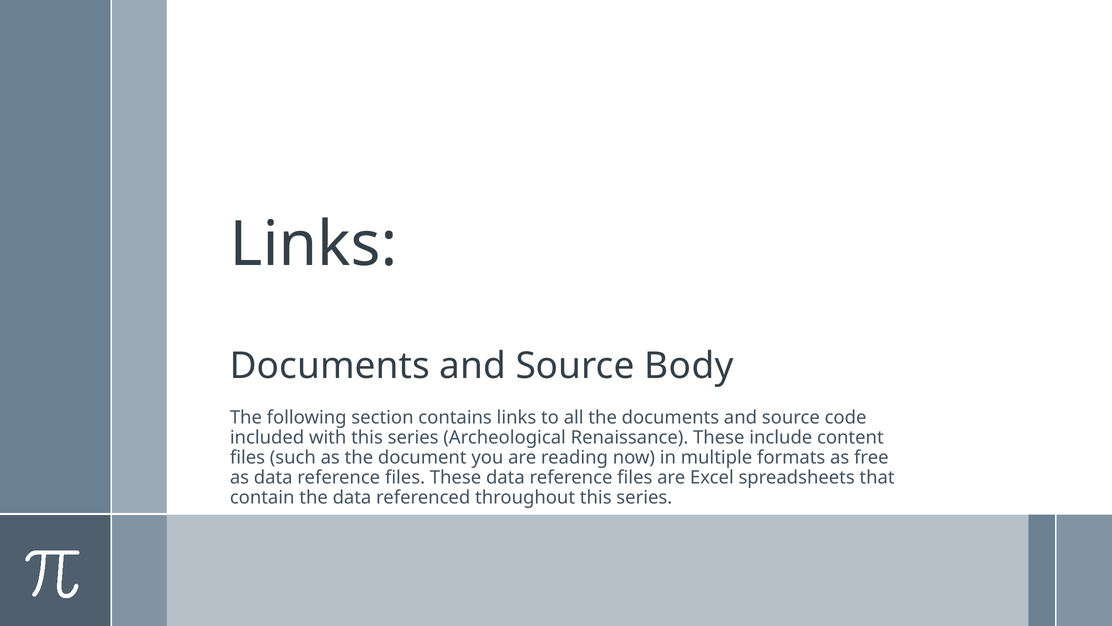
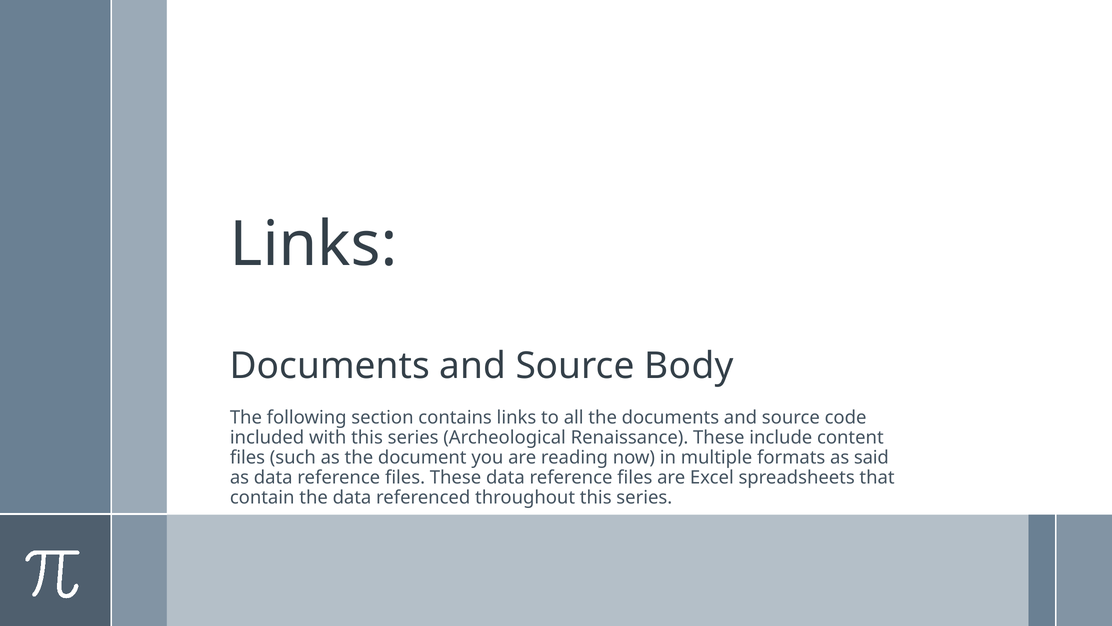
free: free -> said (871, 457)
